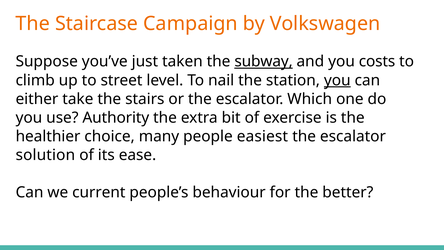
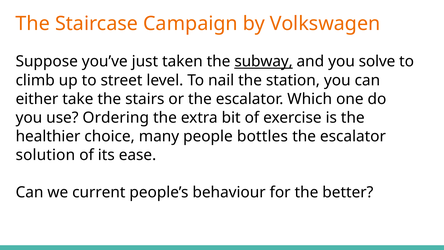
costs: costs -> solve (377, 61)
you underline: present -> none (337, 80)
Authority: Authority -> Ordering (116, 118)
easiest: easiest -> bottles (262, 136)
